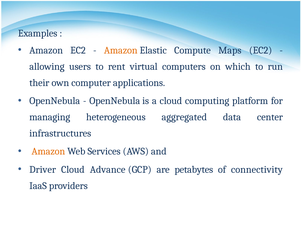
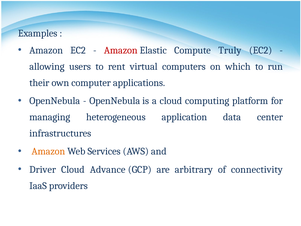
Amazon colour: orange -> red (121, 50)
Maps: Maps -> Truly (230, 50)
aggregated: aggregated -> application (184, 117)
petabytes: petabytes -> arbitrary (194, 169)
